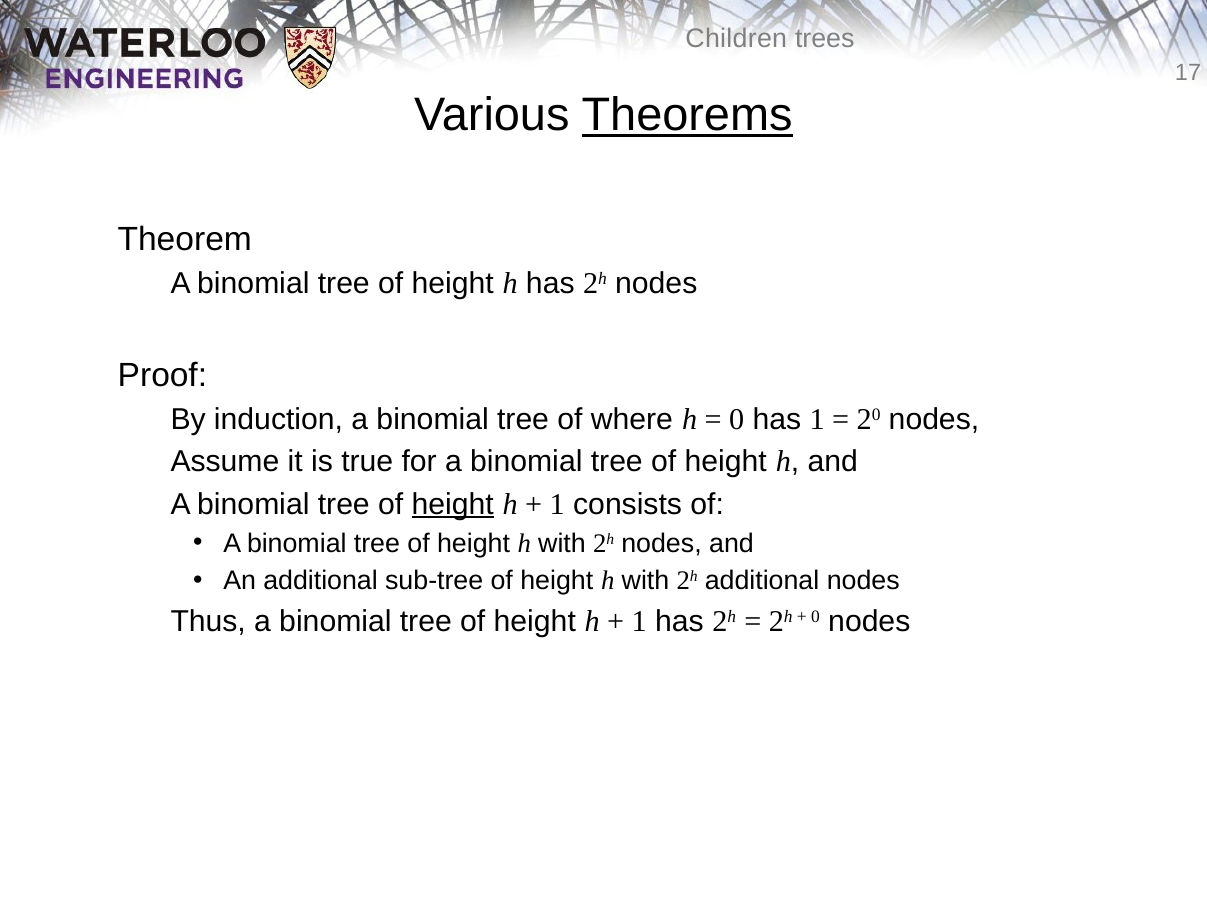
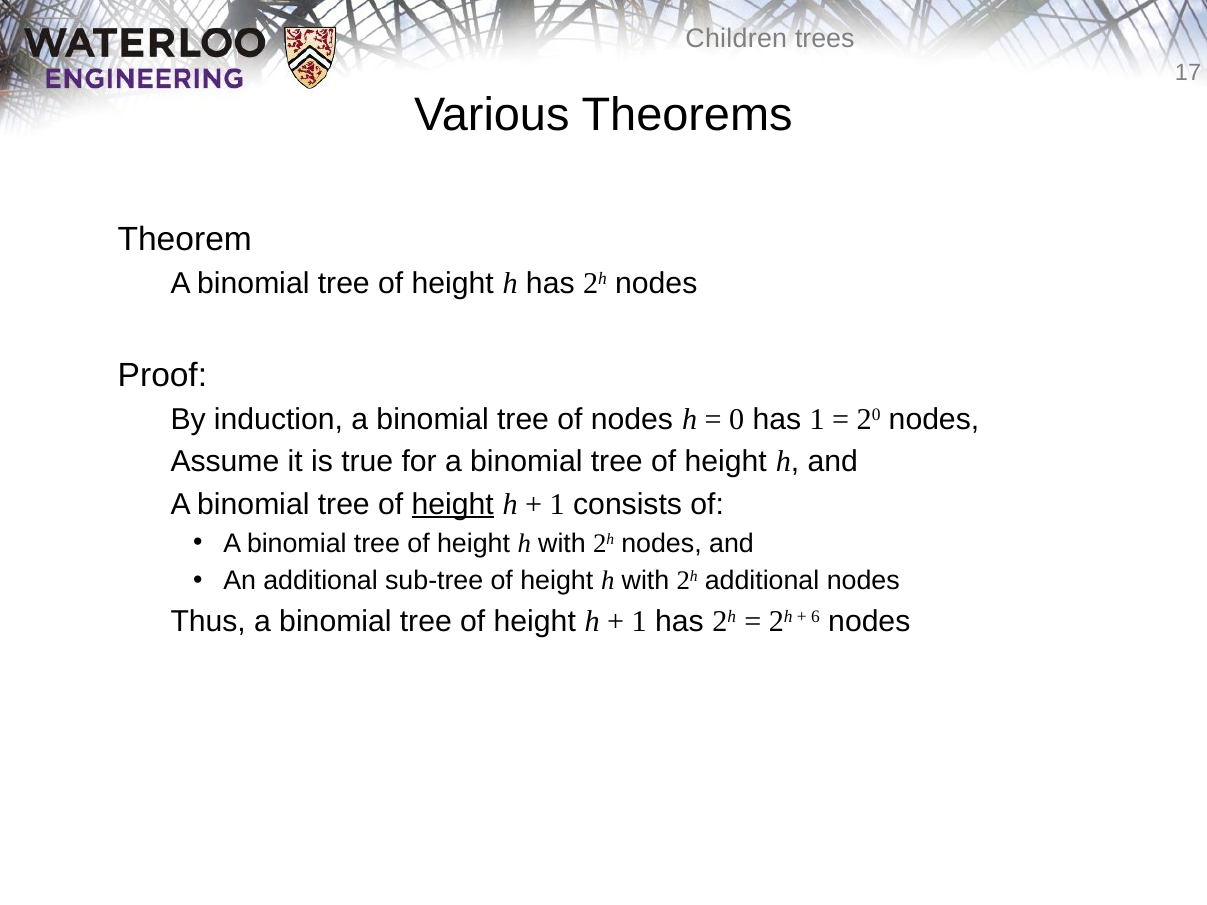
Theorems underline: present -> none (687, 115)
of where: where -> nodes (632, 420)
0: 0 -> 6 (815, 617)
